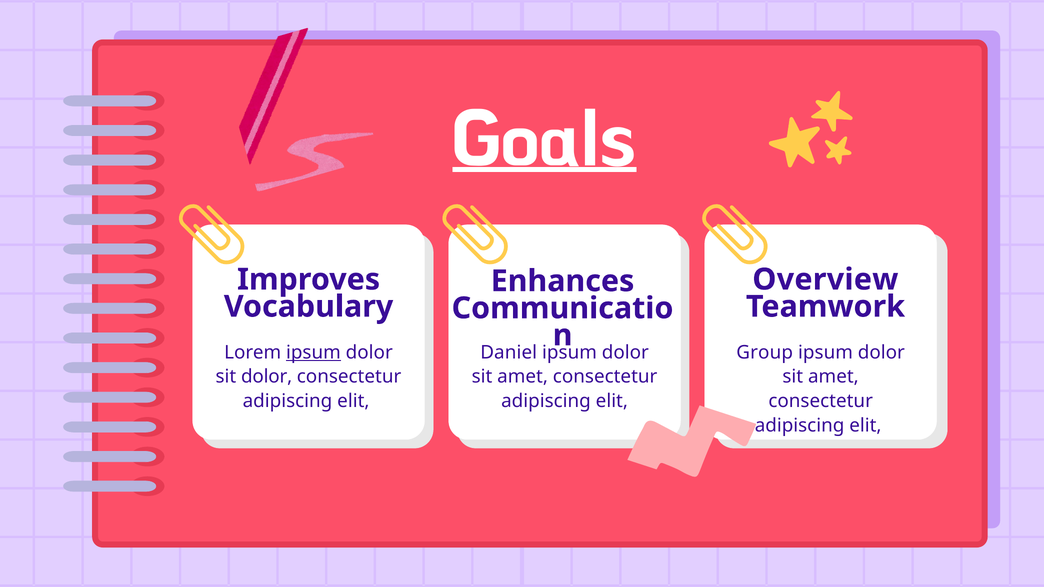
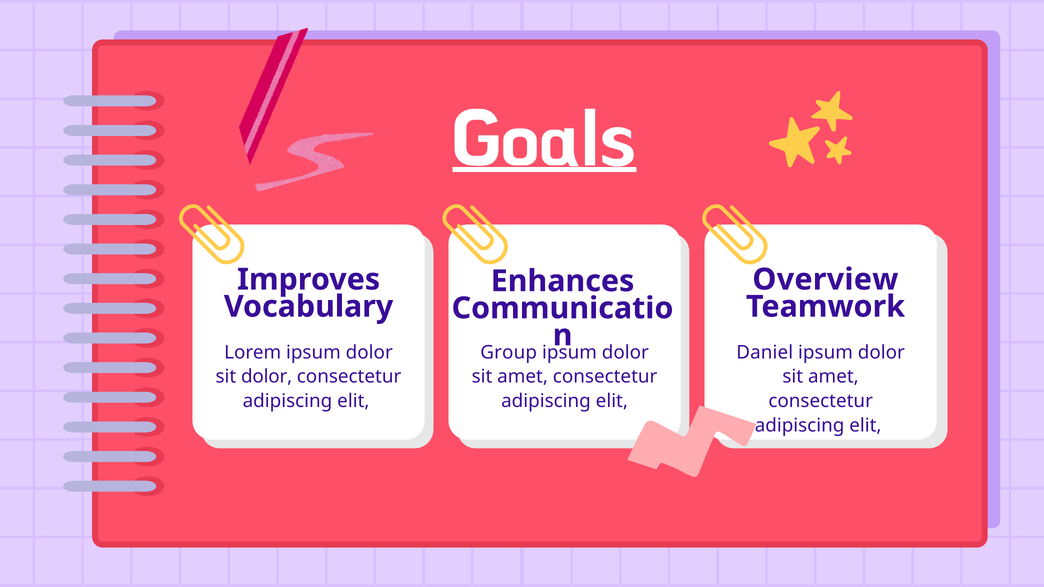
ipsum underline: present -> none (313, 353)
Daniel: Daniel -> Group (509, 353)
Group: Group -> Daniel (765, 353)
